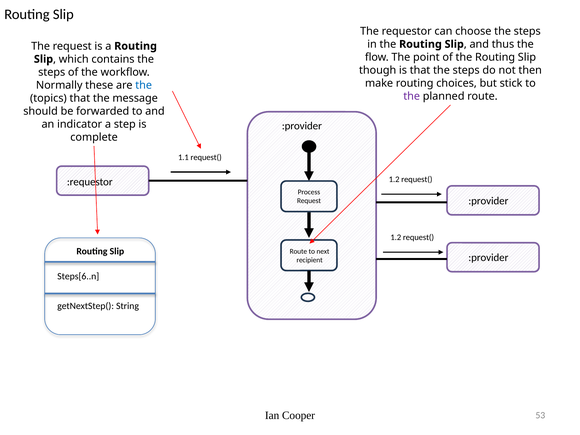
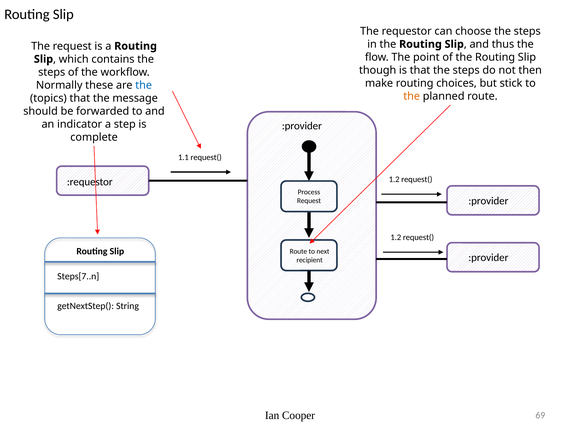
the colour: purple -> orange (412, 96)
Steps[6..n: Steps[6..n -> Steps[7..n (78, 276)
53: 53 -> 69 (540, 415)
